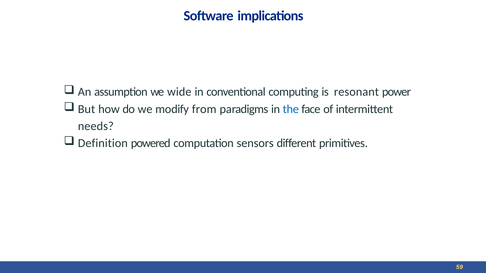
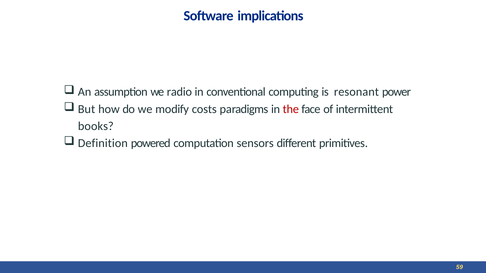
wide: wide -> radio (179, 92)
from: from -> costs (204, 109)
the colour: blue -> red (291, 109)
needs: needs -> books (96, 126)
